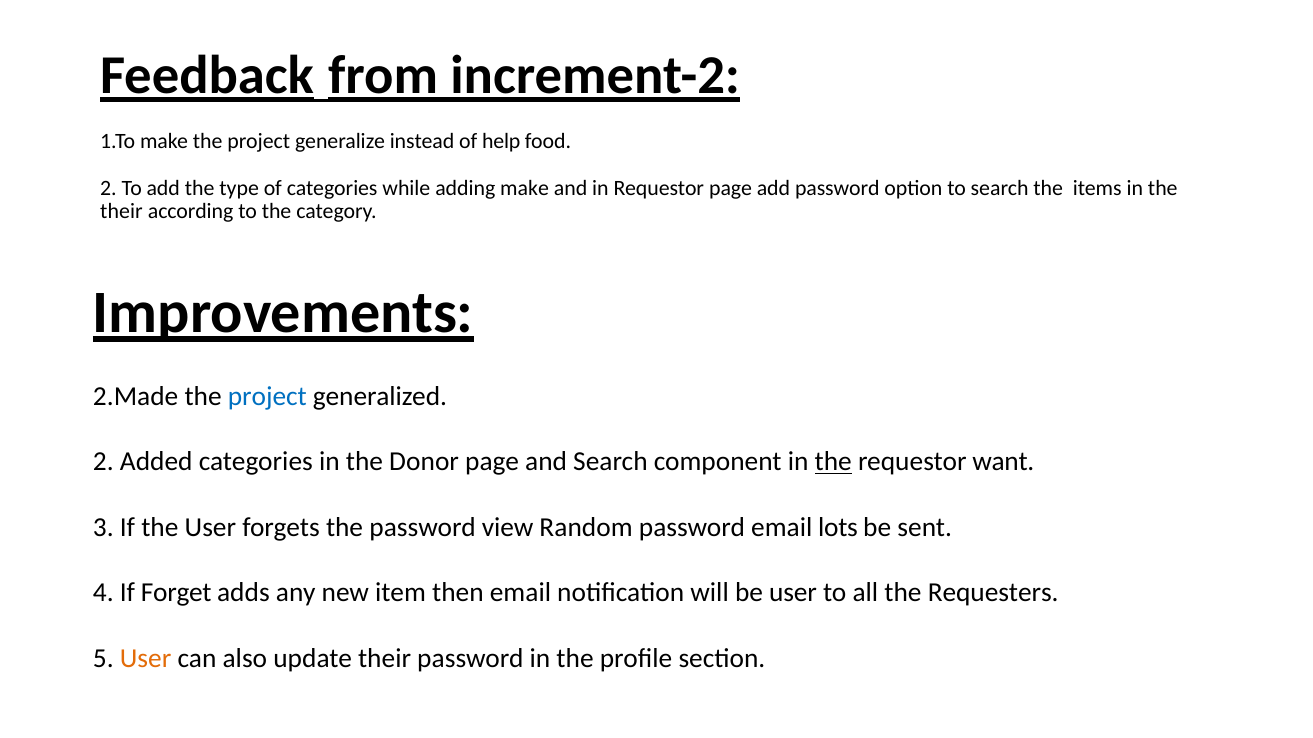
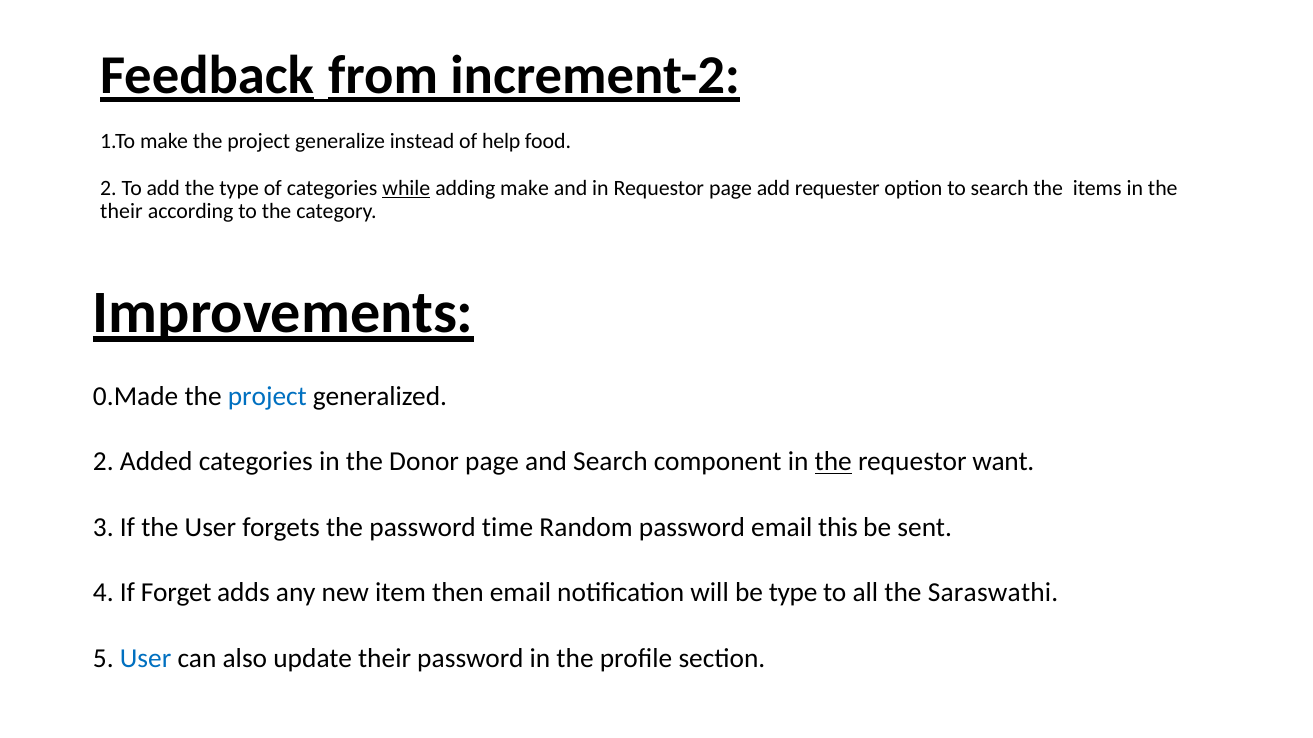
while underline: none -> present (406, 188)
add password: password -> requester (837, 188)
2.Made: 2.Made -> 0.Made (136, 396)
view: view -> time (507, 528)
lots: lots -> this (838, 528)
be user: user -> type (793, 593)
Requesters: Requesters -> Saraswathi (993, 593)
User colour: orange -> blue (146, 659)
